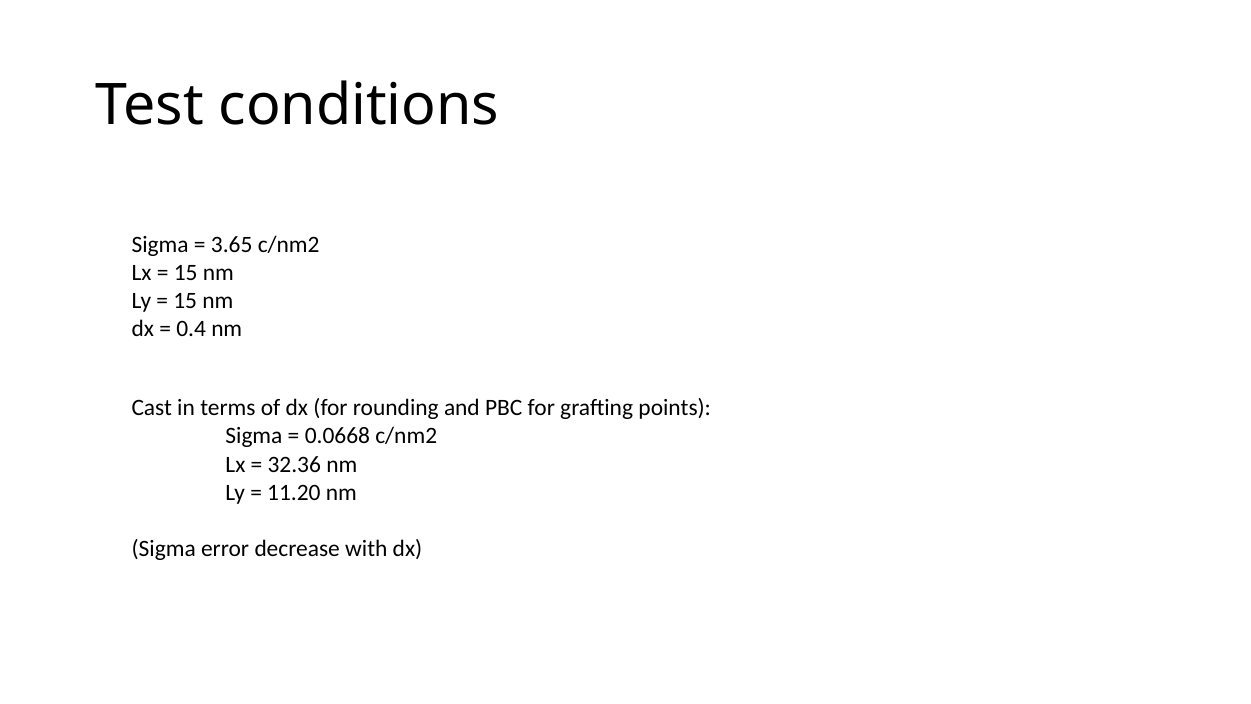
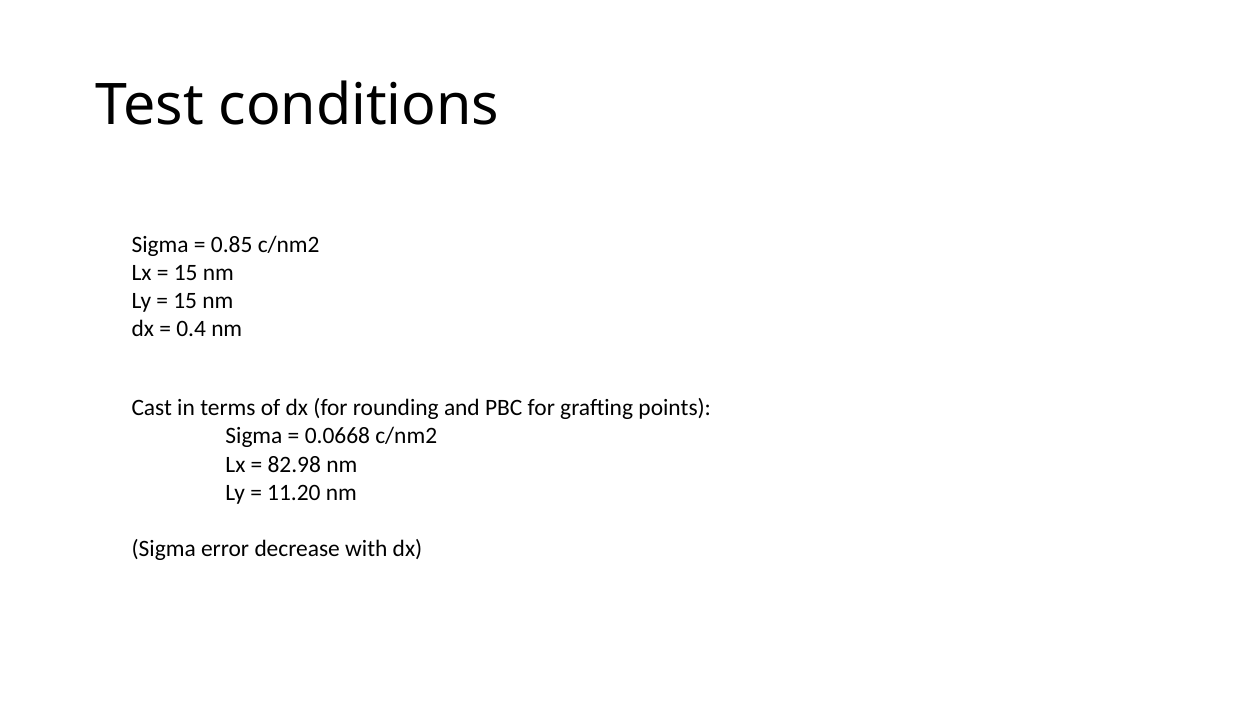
3.65: 3.65 -> 0.85 (232, 245)
32.36: 32.36 -> 82.98 (294, 464)
